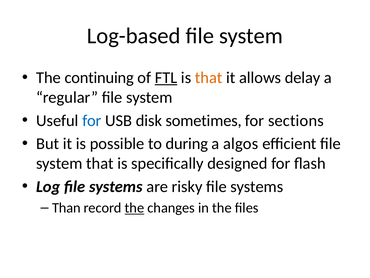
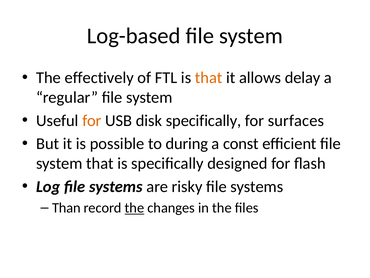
continuing: continuing -> effectively (99, 78)
FTL underline: present -> none (166, 78)
for colour: blue -> orange (92, 120)
disk sometimes: sometimes -> specifically (204, 120)
sections: sections -> surfaces (296, 120)
algos: algos -> const (241, 143)
